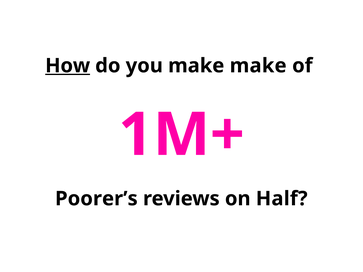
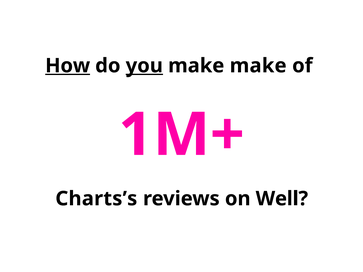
you underline: none -> present (144, 66)
Poorer’s: Poorer’s -> Charts’s (96, 199)
Half: Half -> Well (282, 199)
